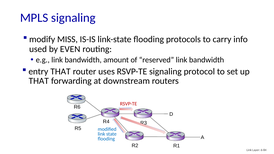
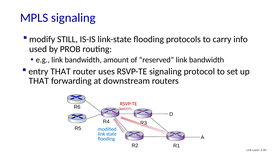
MISS: MISS -> STILL (67, 39)
EVEN: EVEN -> PROB (70, 49)
